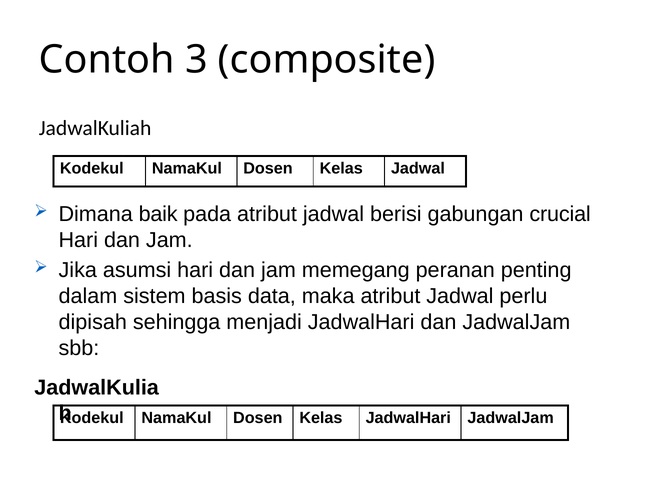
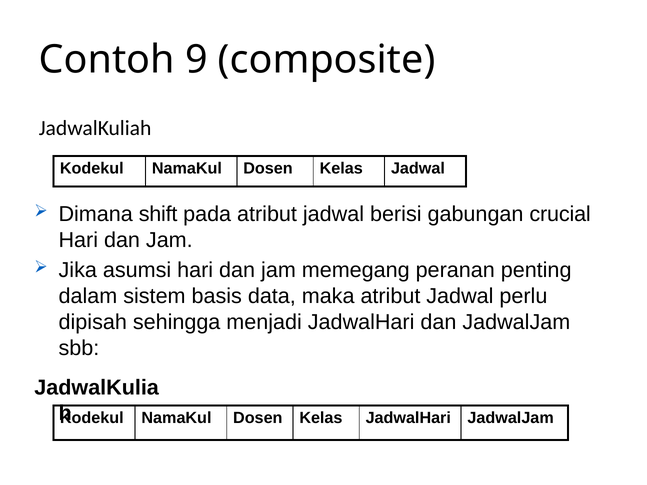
3: 3 -> 9 (196, 60)
baik: baik -> shift (158, 214)
